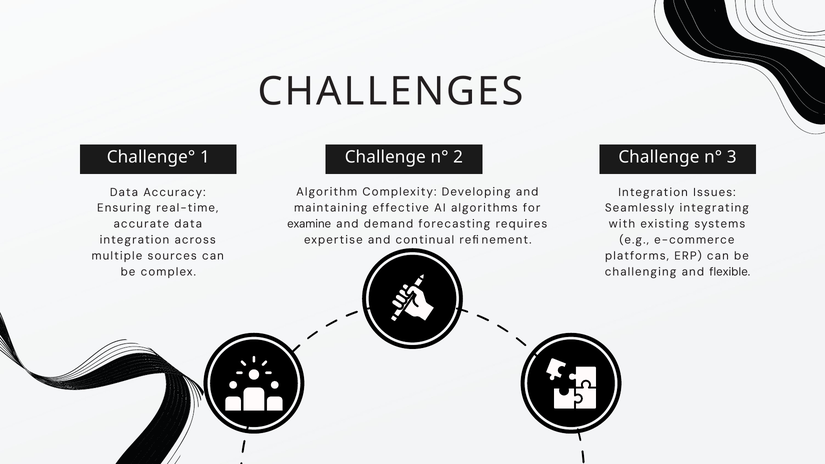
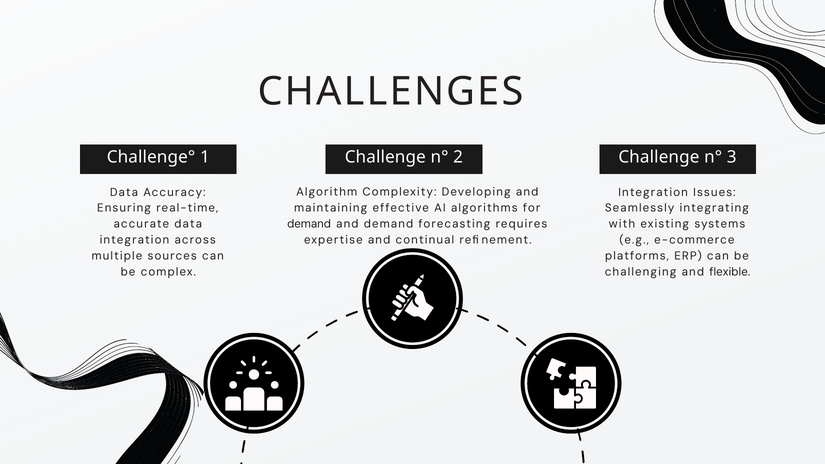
examine: examine -> demand (309, 224)
